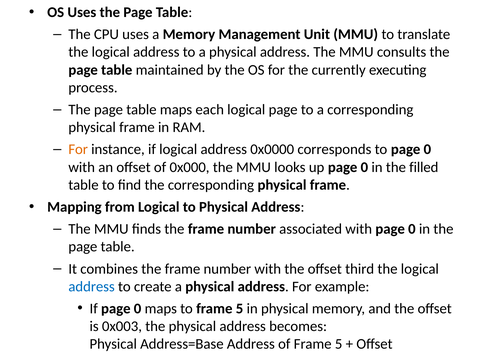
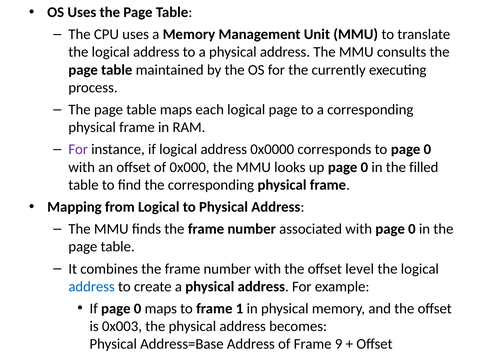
For colour: orange -> purple (78, 149)
third: third -> level (360, 269)
to frame 5: 5 -> 1 (240, 309)
of Frame 5: 5 -> 9 (339, 344)
